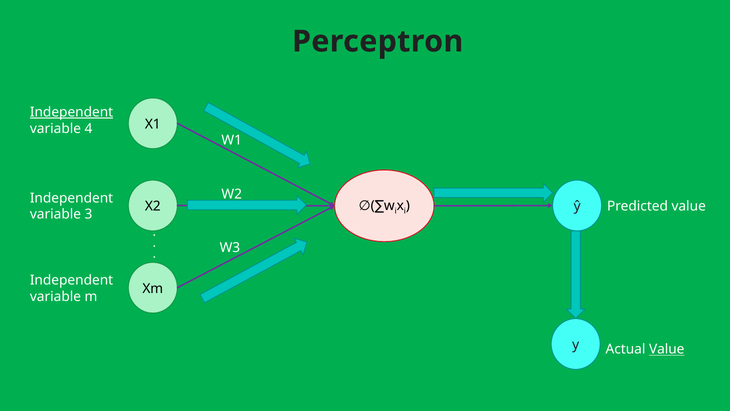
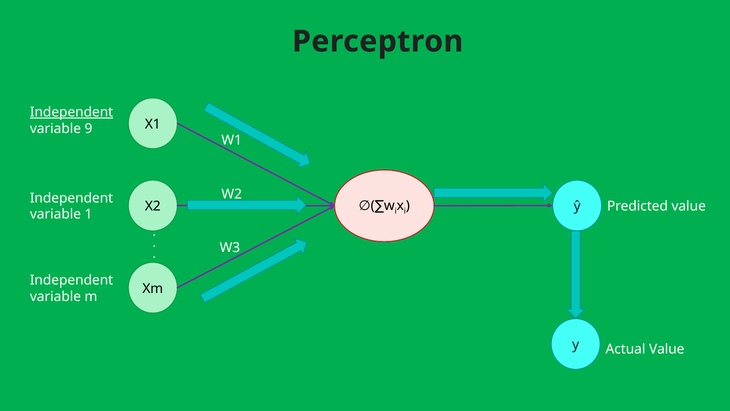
4: 4 -> 9 (88, 128)
3: 3 -> 1 (88, 214)
Value underline: present -> none (667, 349)
